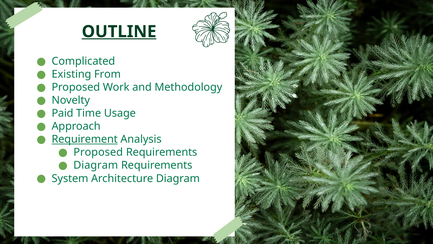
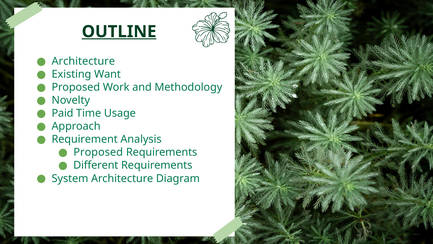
Complicated: Complicated -> Architecture (83, 61)
From: From -> Want (107, 74)
Requirement underline: present -> none (85, 139)
Diagram: Diagram -> Different (96, 165)
